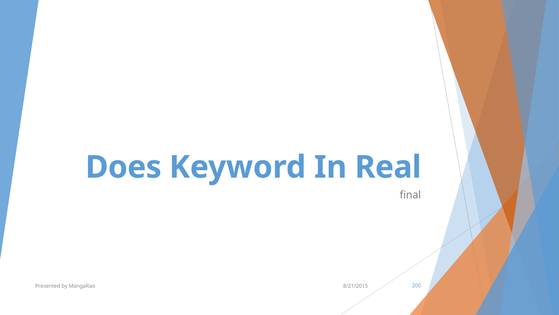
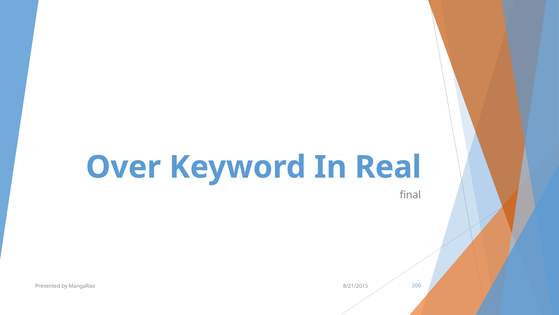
Does: Does -> Over (123, 167)
